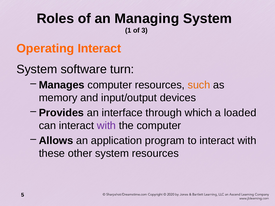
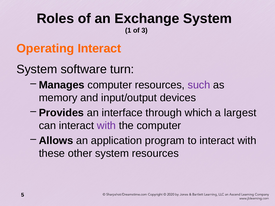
Managing: Managing -> Exchange (147, 19)
such colour: orange -> purple (199, 85)
loaded: loaded -> largest (240, 113)
